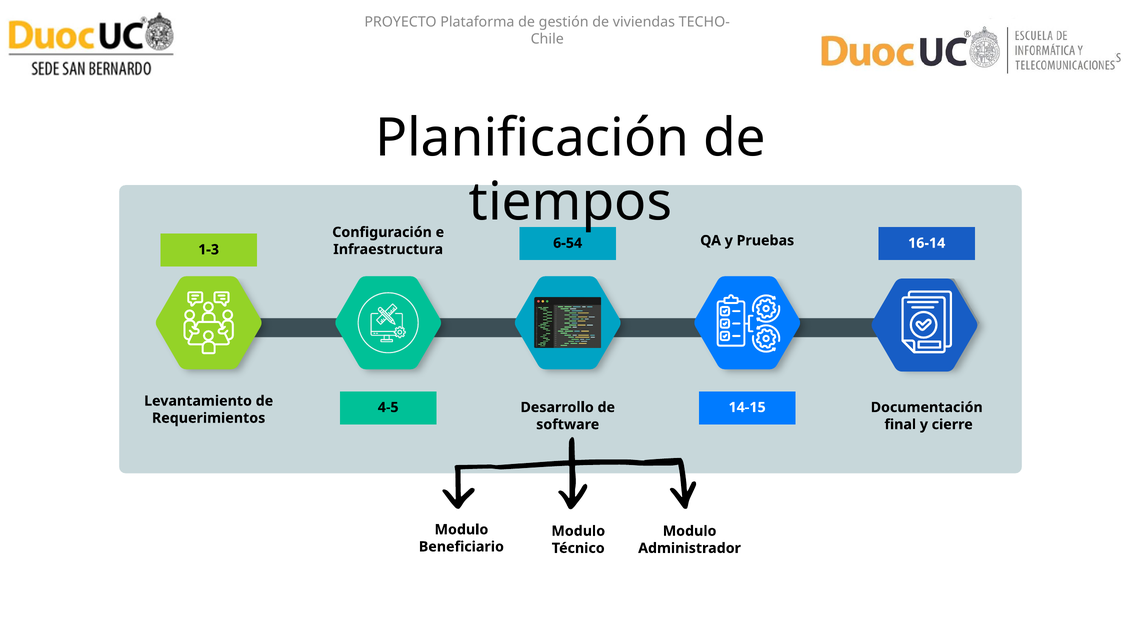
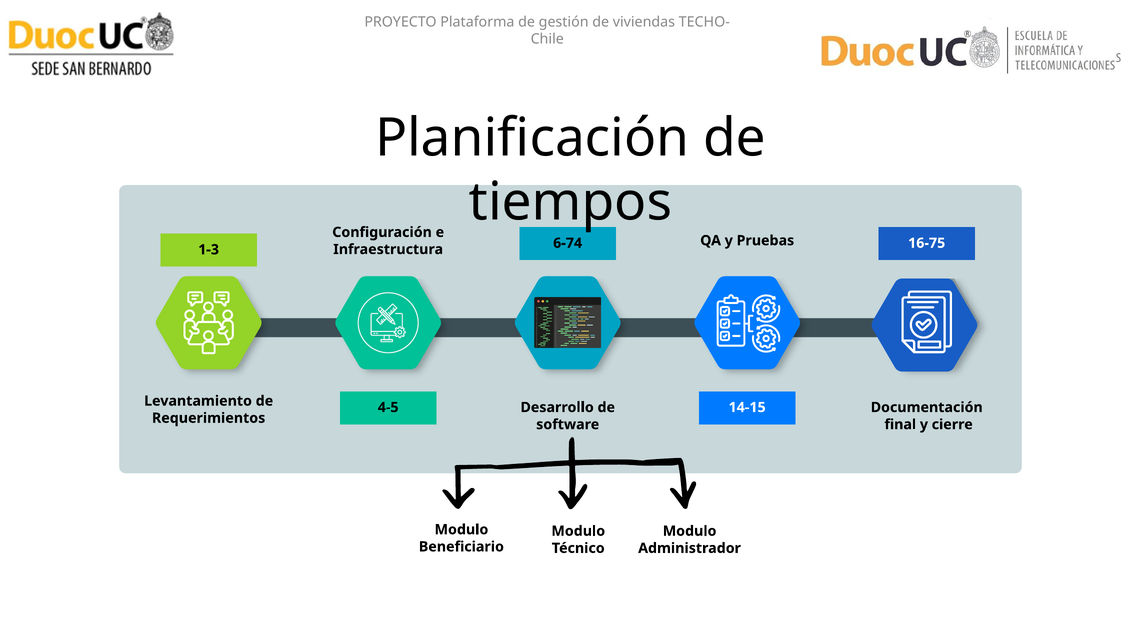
6-54: 6-54 -> 6-74 (568, 243)
16-14: 16-14 -> 16-75 (927, 243)
